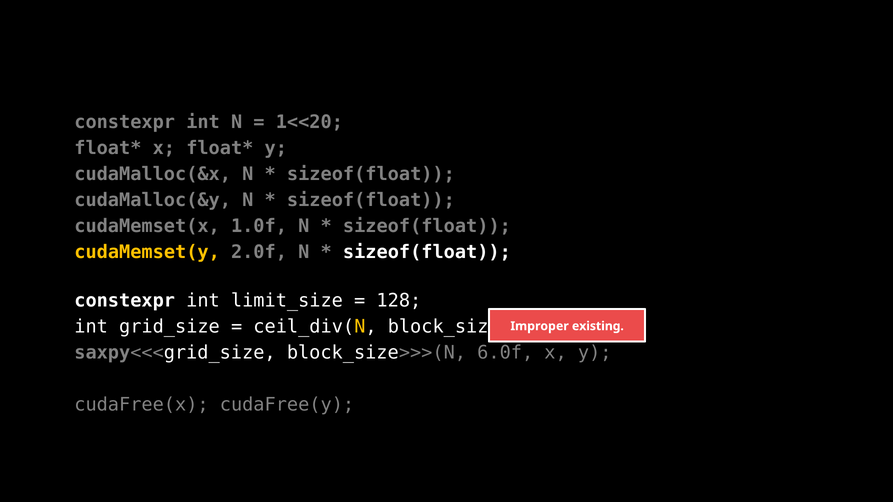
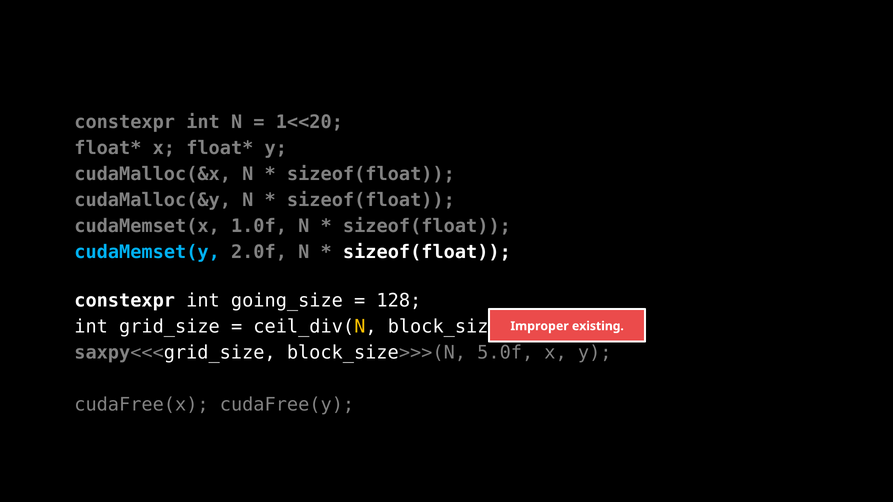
cudaMemset(y colour: yellow -> light blue (147, 252)
limit_size: limit_size -> going_size (287, 301)
6.0f: 6.0f -> 5.0f (505, 353)
